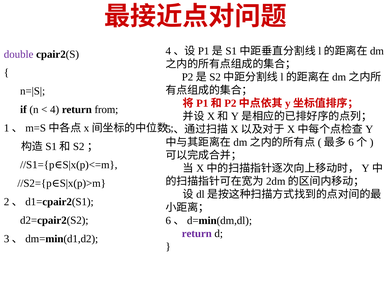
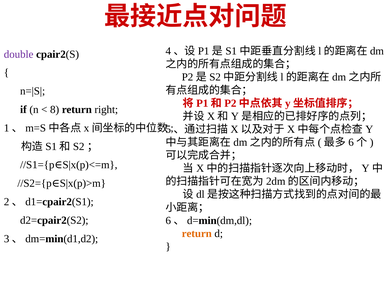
4: 4 -> 8 (55, 110)
from: from -> right (106, 110)
return colour: purple -> orange (197, 234)
